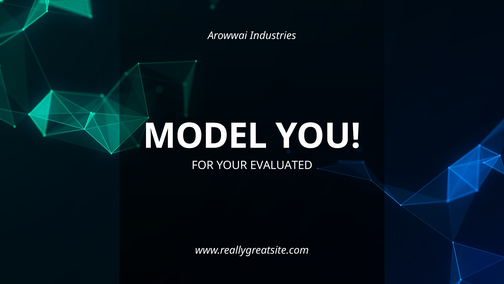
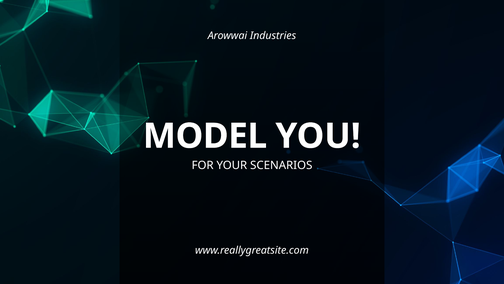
EVALUATED: EVALUATED -> SCENARIOS (281, 165)
